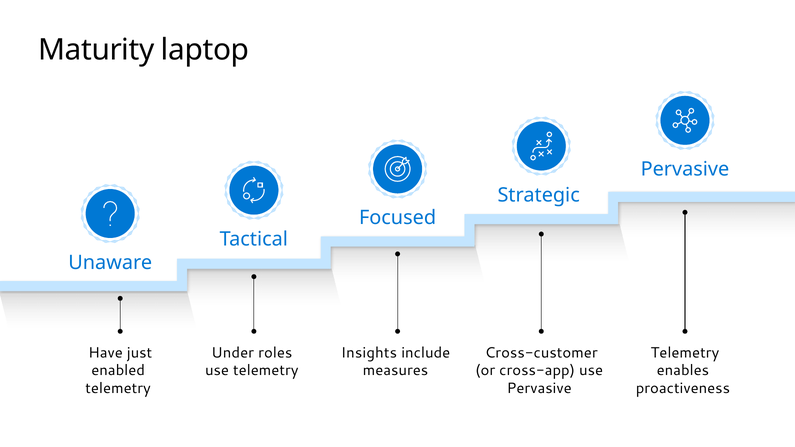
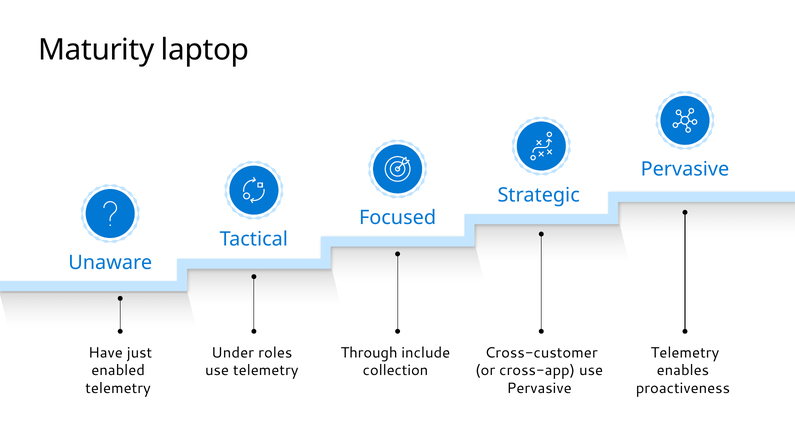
Insights: Insights -> Through (369, 353)
measures: measures -> collection (396, 371)
